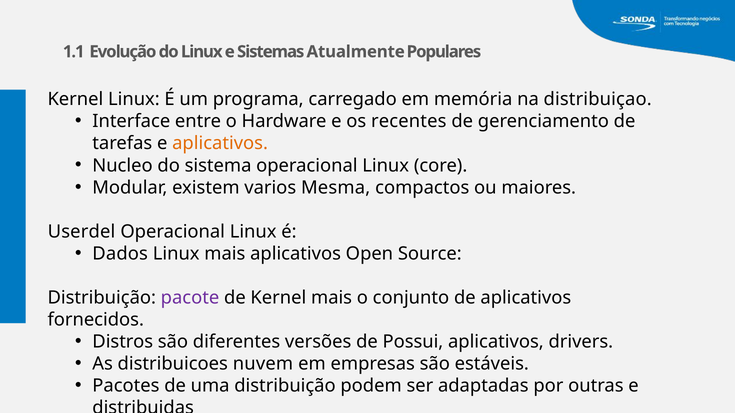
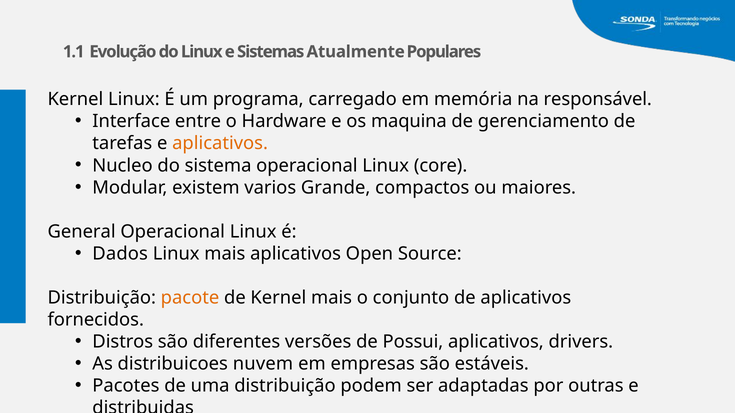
distribuiçao: distribuiçao -> responsável (598, 99)
recentes: recentes -> maquina (409, 122)
Mesma: Mesma -> Grande (336, 188)
Userdel: Userdel -> General (82, 232)
pacote colour: purple -> orange (190, 298)
